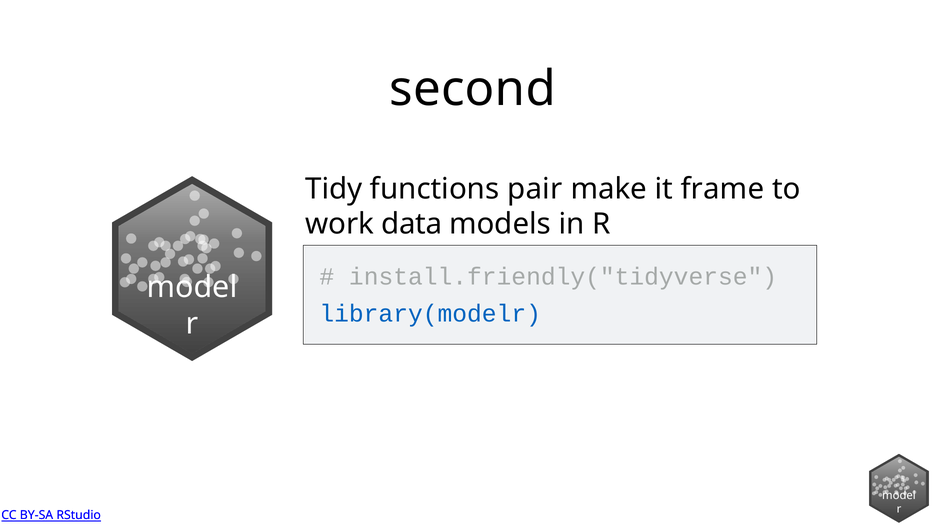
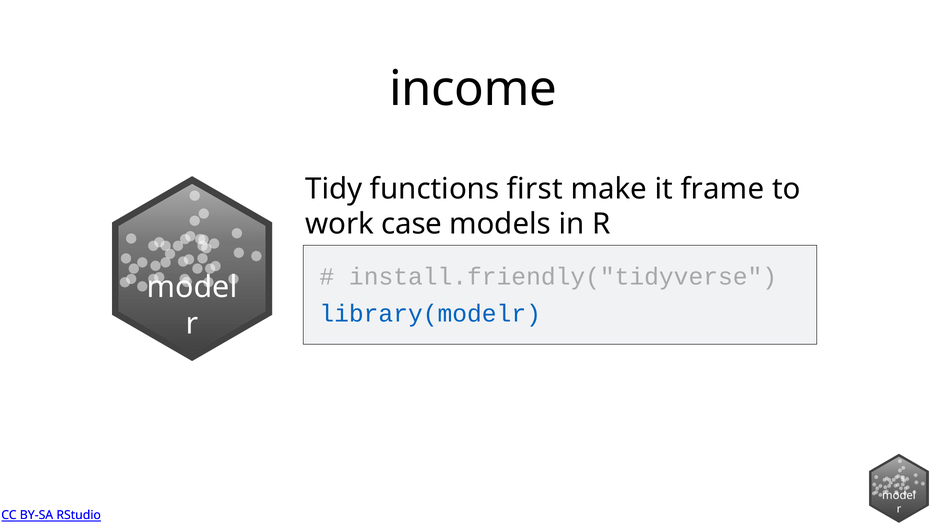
second: second -> income (473, 89)
pair: pair -> first (535, 189)
data: data -> case (412, 224)
